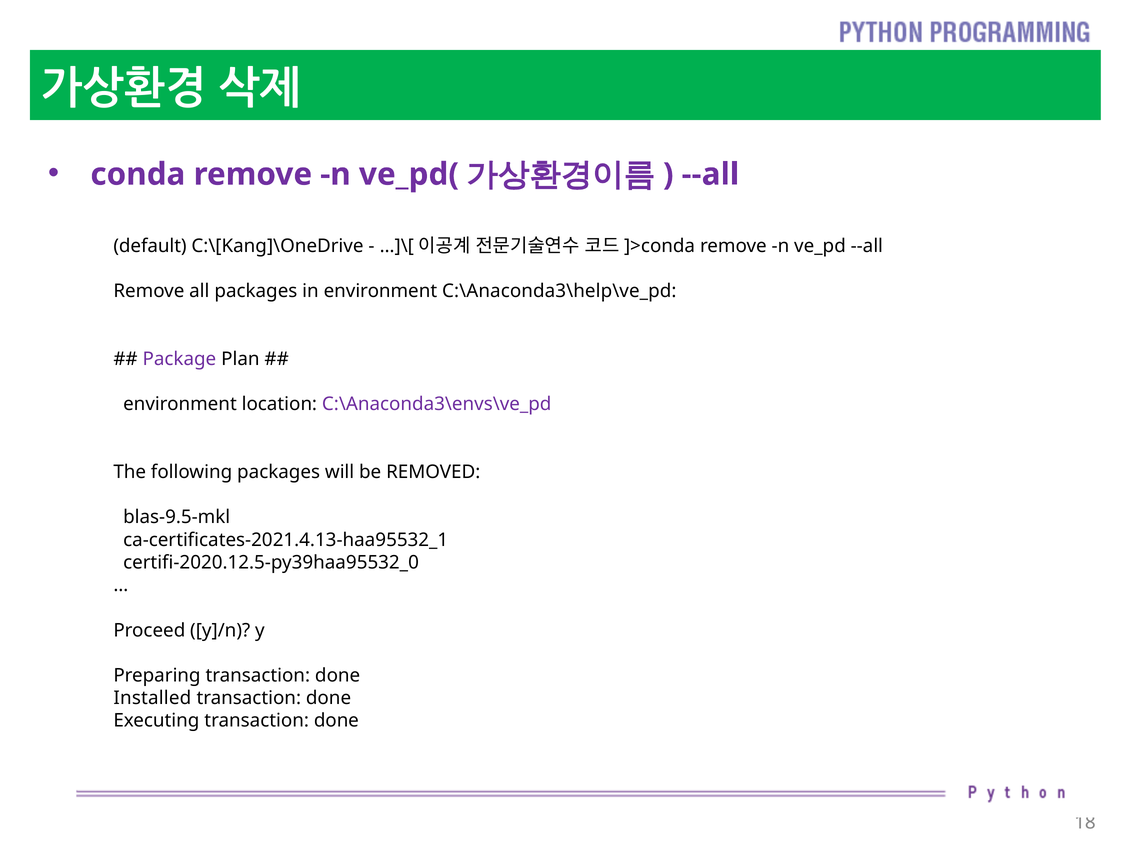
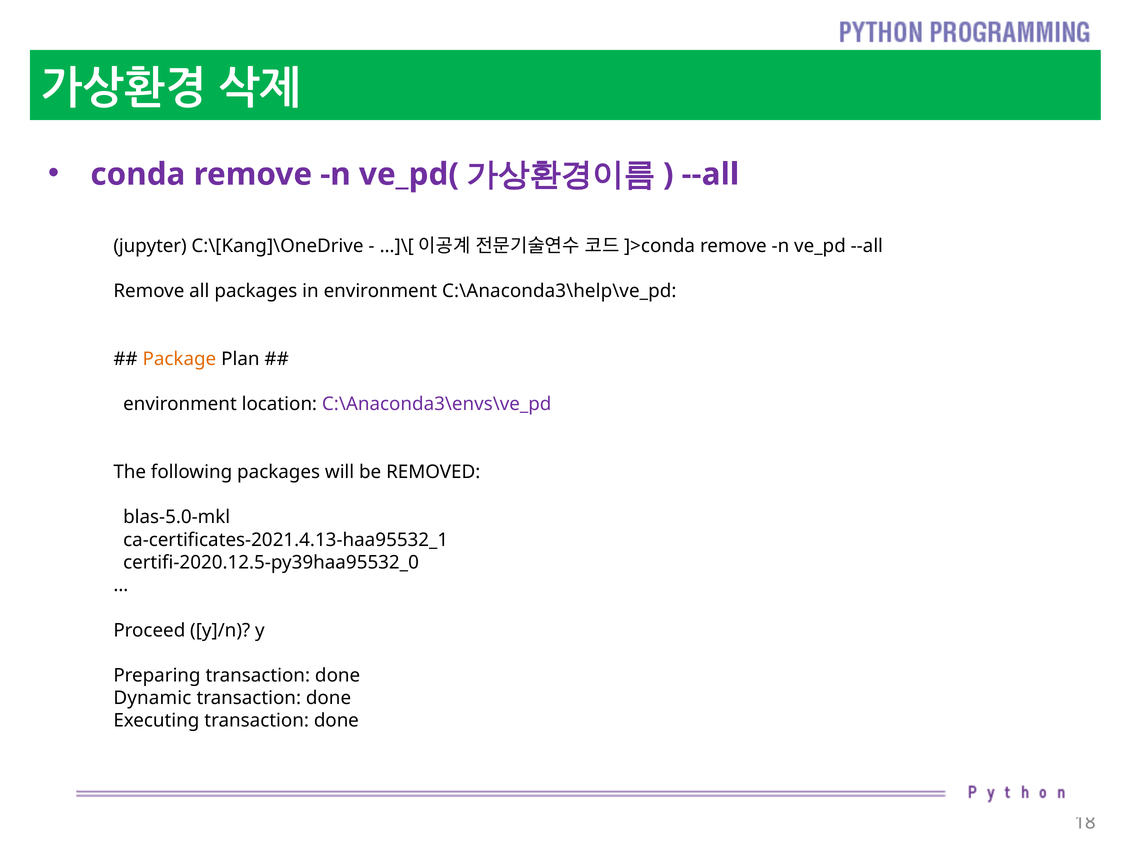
default: default -> jupyter (150, 246)
Package colour: purple -> orange (179, 359)
blas-9.5-mkl: blas-9.5-mkl -> blas-5.0-mkl (177, 517)
Installed: Installed -> Dynamic (152, 698)
